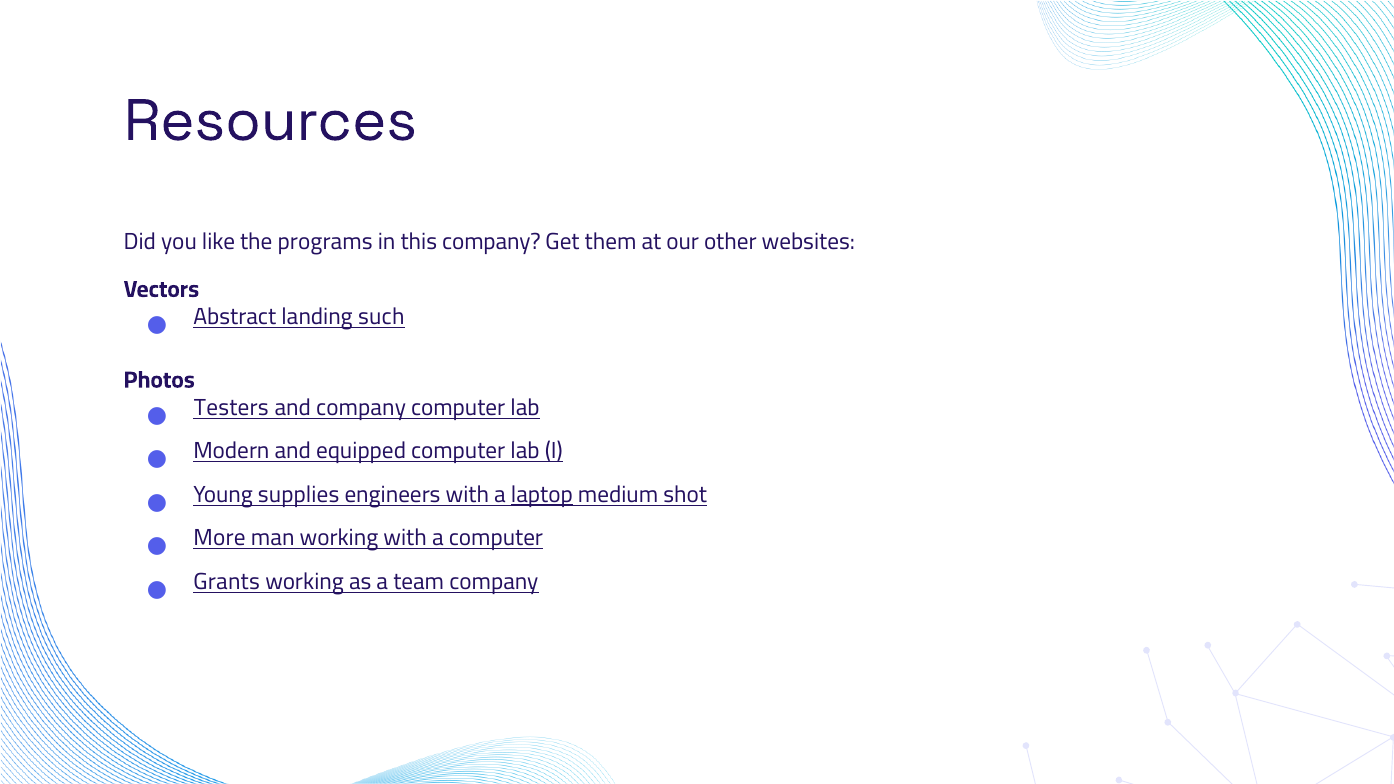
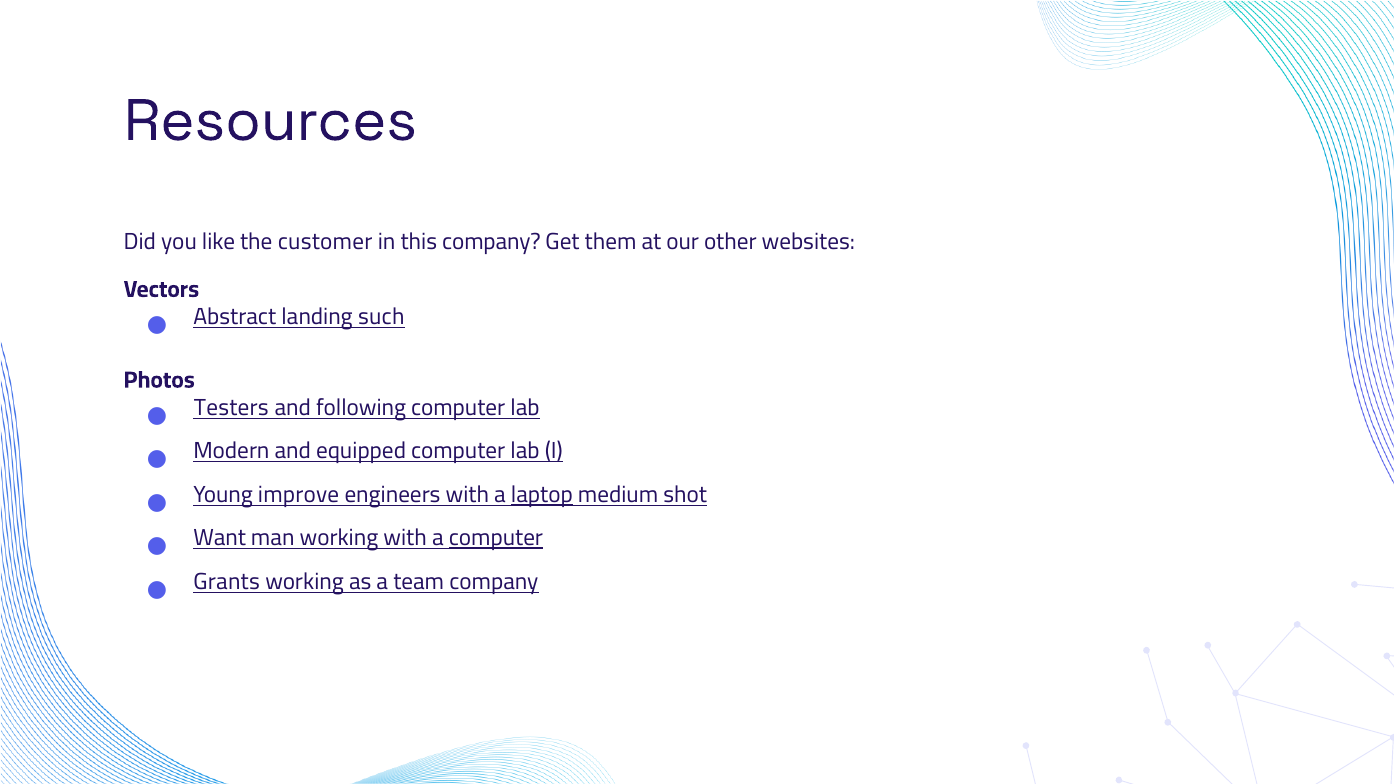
programs: programs -> customer (325, 242)
and company: company -> following (361, 408)
supplies: supplies -> improve (299, 495)
More: More -> Want (220, 538)
computer underline: none -> present (496, 538)
